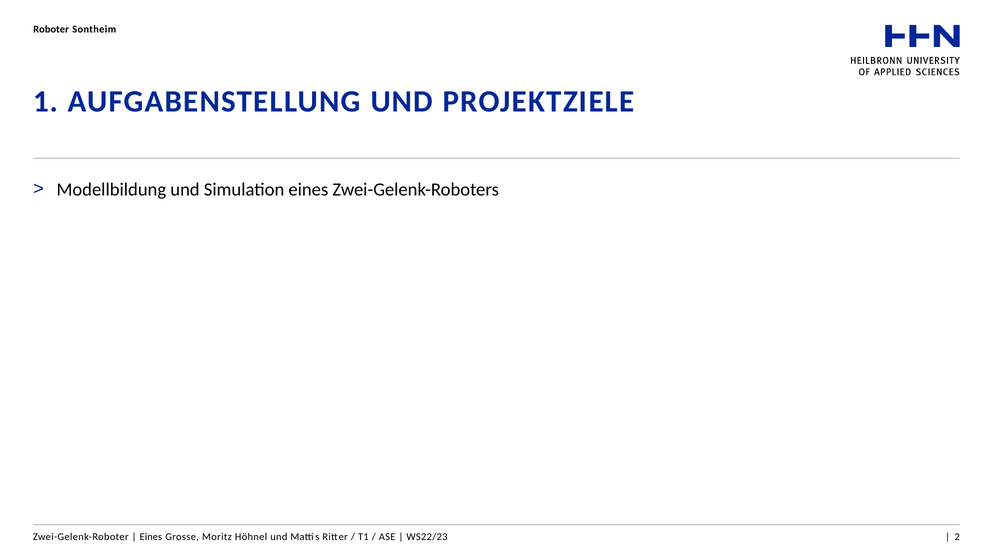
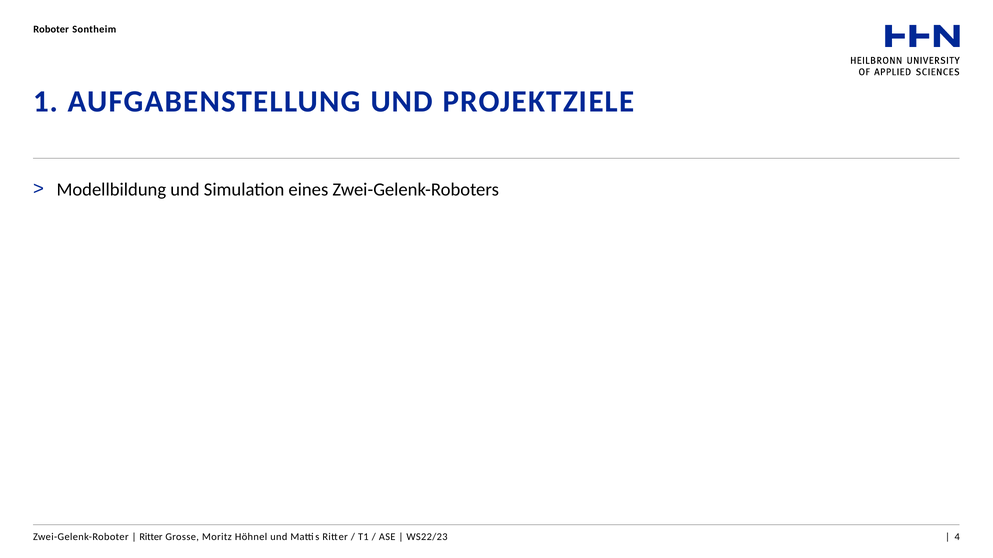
Eines: Eines -> Ritter (151, 538)
2: 2 -> 4 (957, 538)
